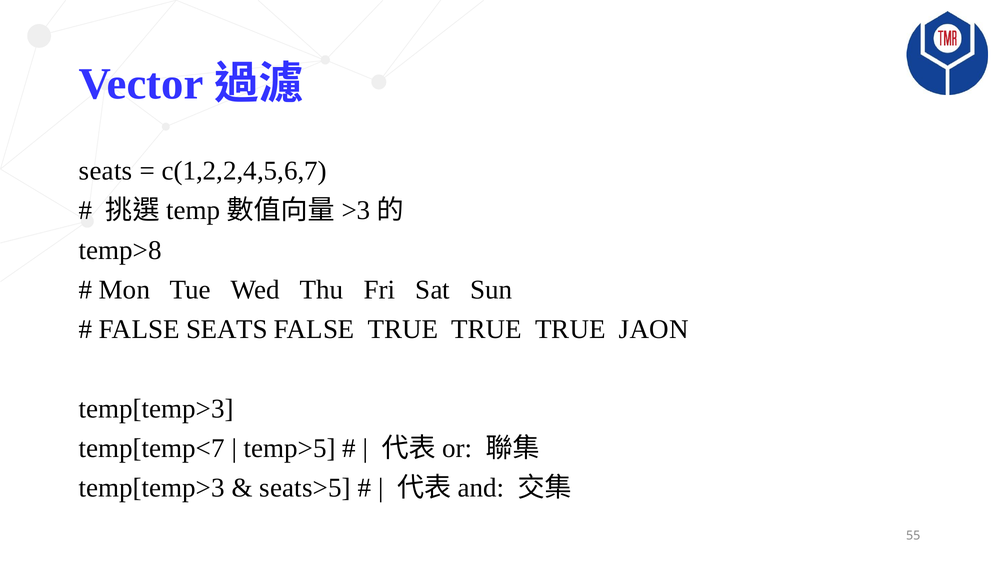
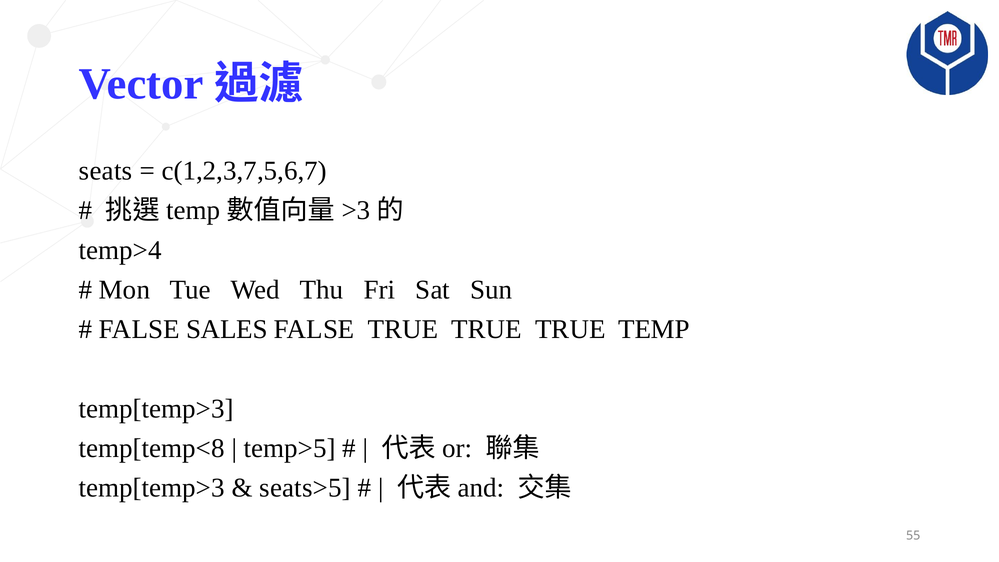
c(1,2,2,4,5,6,7: c(1,2,2,4,5,6,7 -> c(1,2,3,7,5,6,7 (244, 171)
temp>8: temp>8 -> temp>4 (120, 250)
FALSE SEATS: SEATS -> SALES (227, 329)
JAON: JAON -> TEMP (654, 329)
temp[temp<7: temp[temp<7 -> temp[temp<8 (152, 448)
